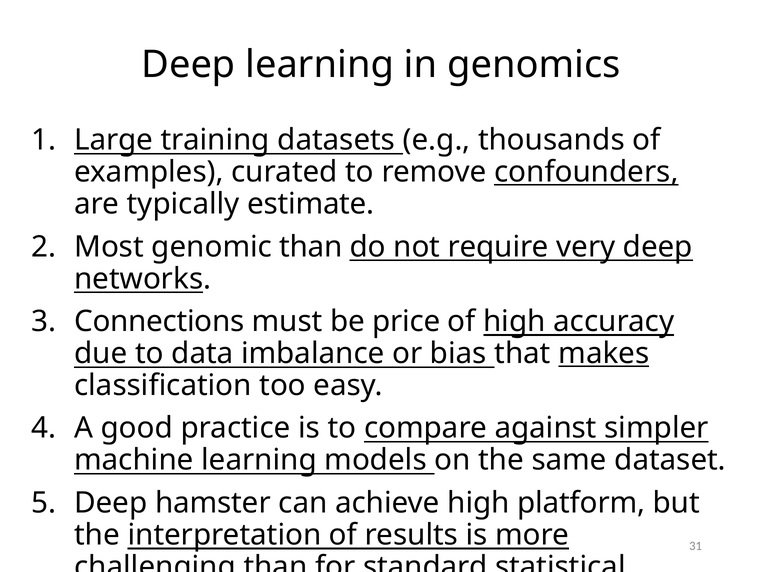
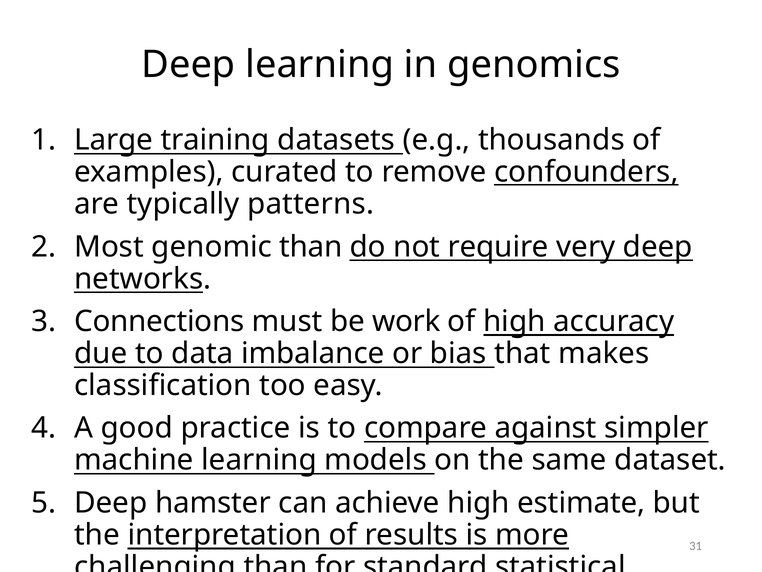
estimate: estimate -> patterns (311, 204)
price: price -> work (406, 321)
makes underline: present -> none (604, 353)
platform: platform -> estimate (581, 502)
